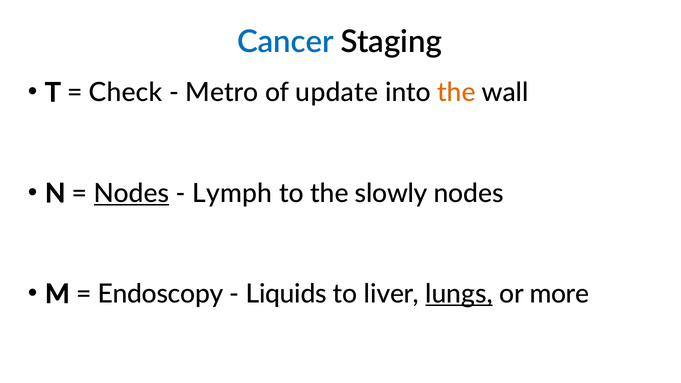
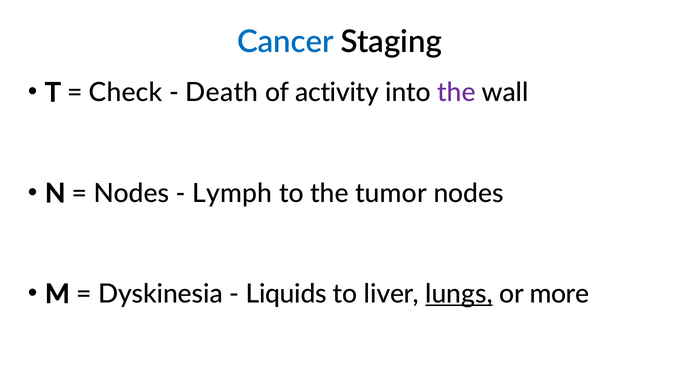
Metro: Metro -> Death (222, 93)
update: update -> activity (337, 93)
the colour: orange -> purple (457, 93)
Nodes underline: present -> none (131, 193)
slowly: slowly -> tumor (391, 193)
Endoscopy: Endoscopy -> Dyskinesia (161, 294)
